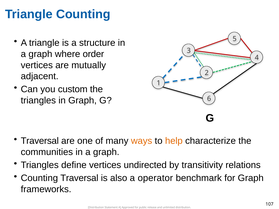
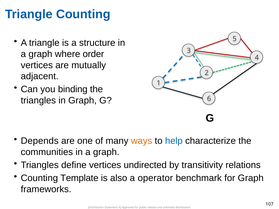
custom: custom -> binding (73, 89)
Traversal: Traversal -> Depends (40, 141)
help colour: orange -> blue (174, 141)
Counting Traversal: Traversal -> Template (79, 178)
